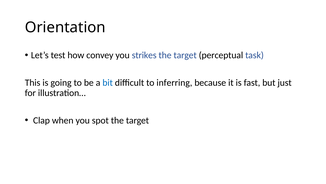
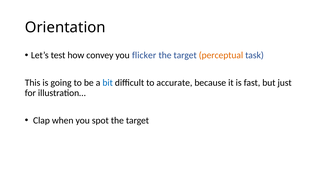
strikes: strikes -> flicker (144, 55)
perceptual colour: black -> orange (221, 55)
inferring: inferring -> accurate (174, 82)
